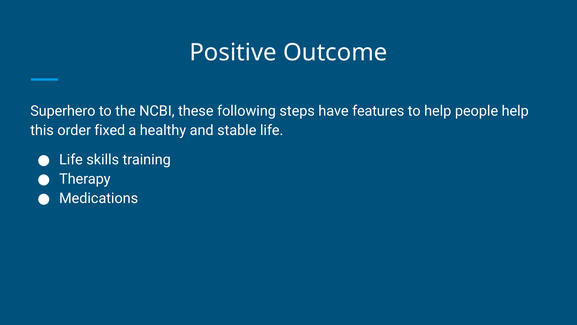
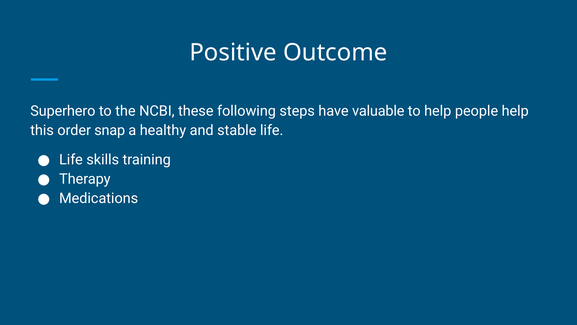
features: features -> valuable (378, 111)
fixed: fixed -> snap (110, 130)
